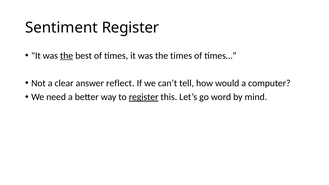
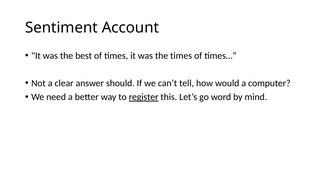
Sentiment Register: Register -> Account (130, 28)
the underline: present -> none (67, 56)
reflect: reflect -> should (120, 83)
